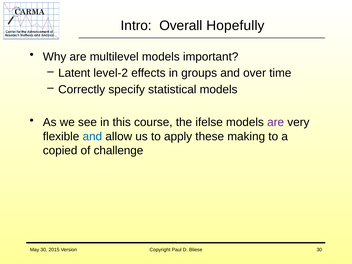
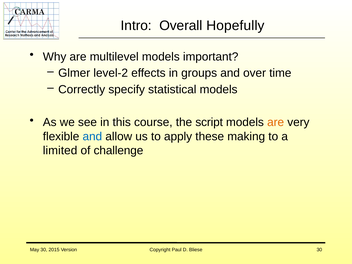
Latent: Latent -> Glmer (74, 73)
ifelse: ifelse -> script (209, 122)
are colour: purple -> orange (276, 122)
copied: copied -> limited (60, 150)
